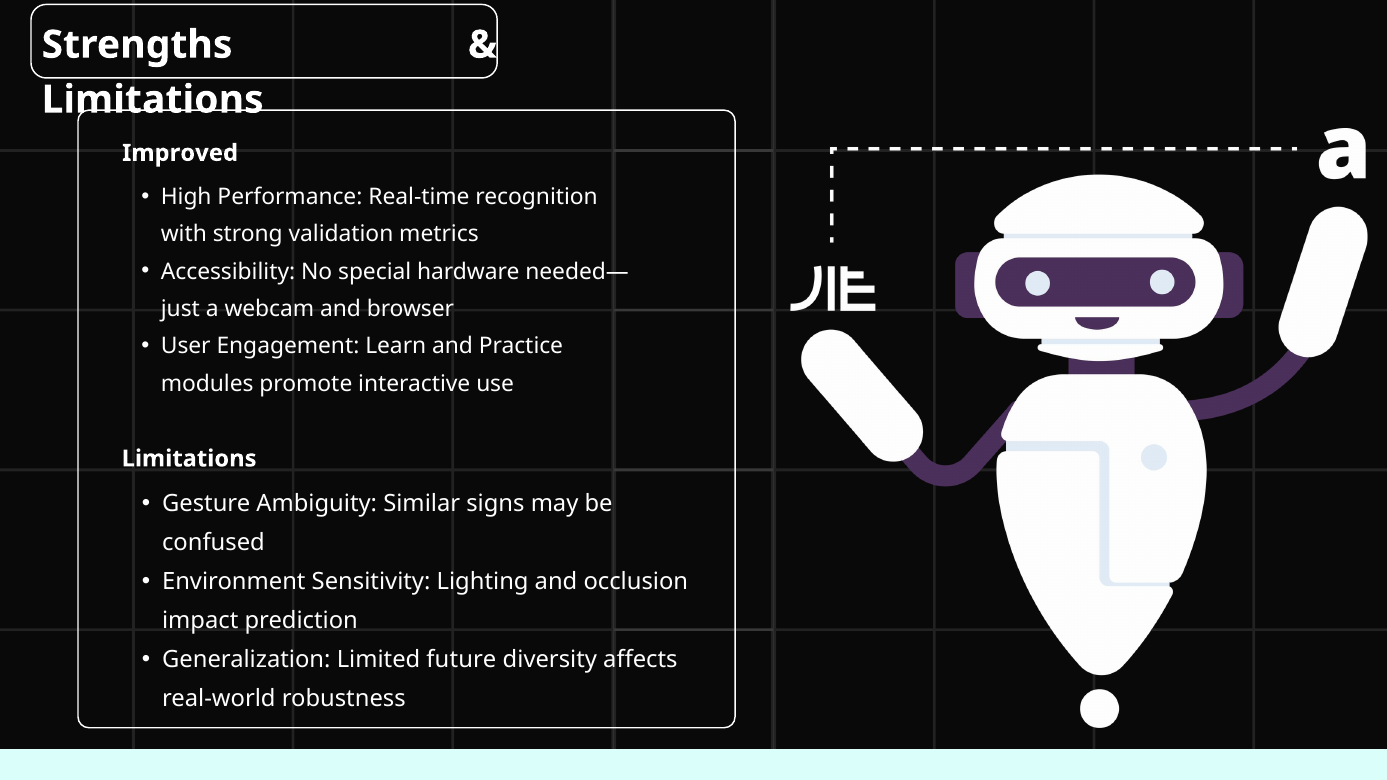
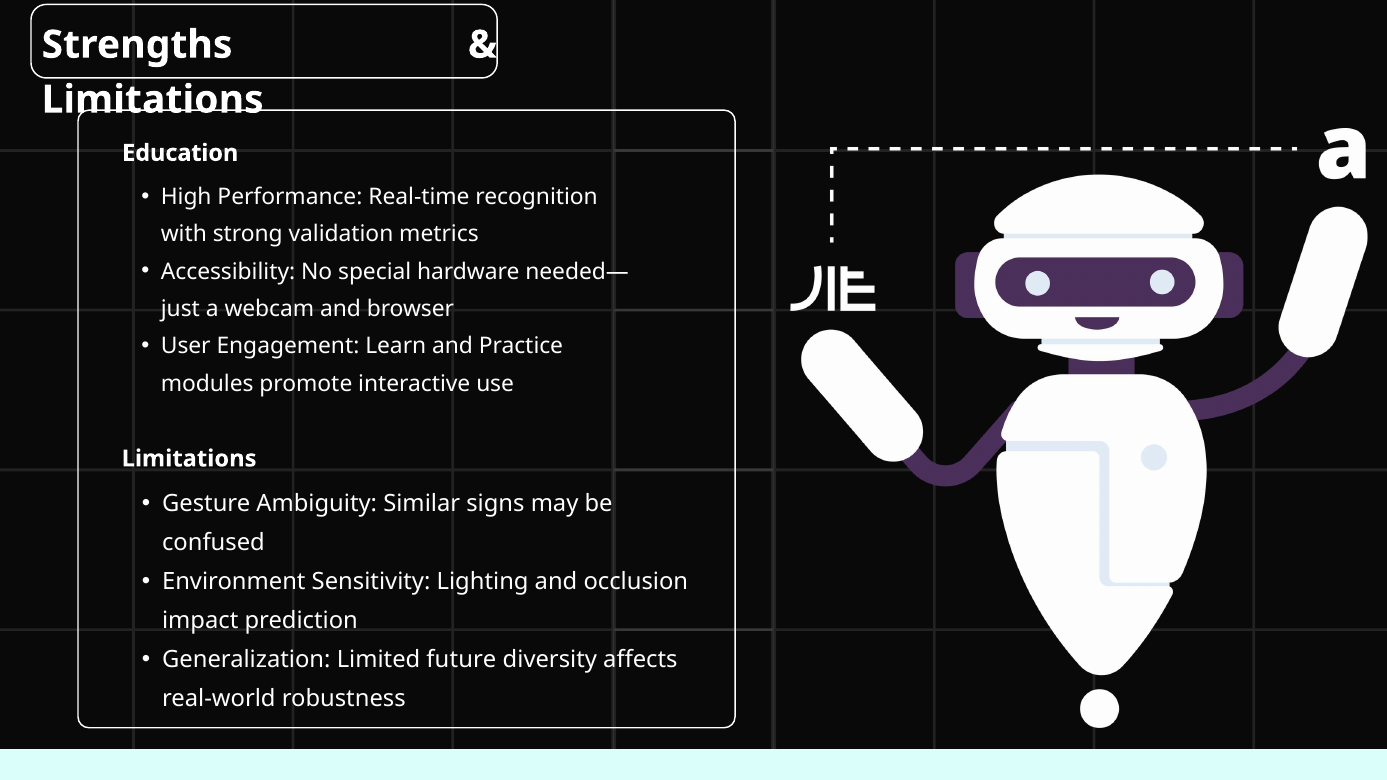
Improved: Improved -> Education (180, 153)
